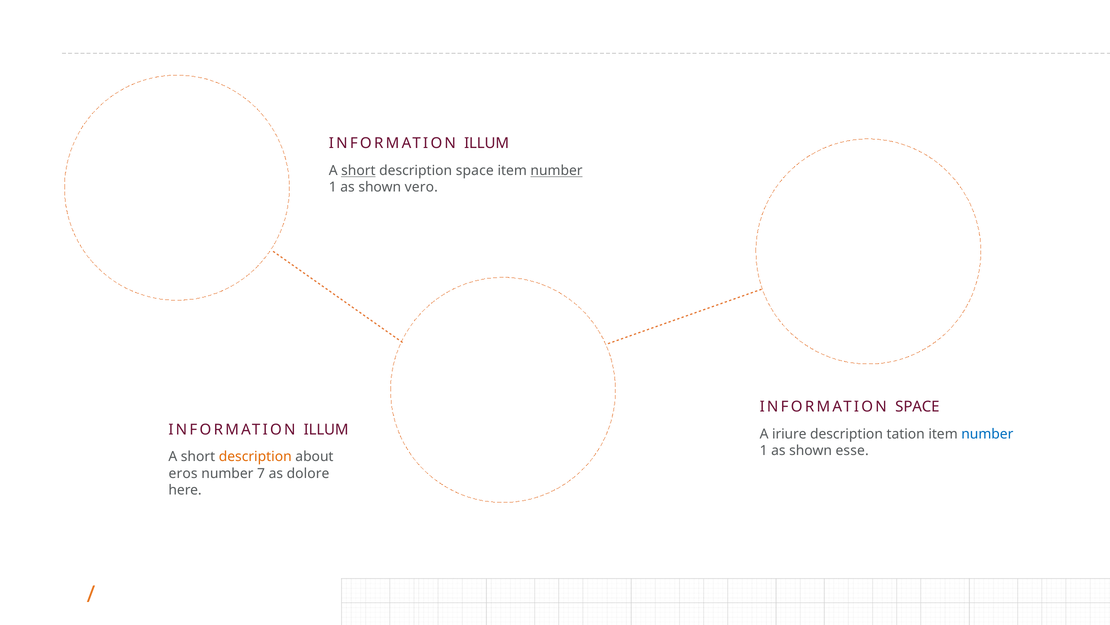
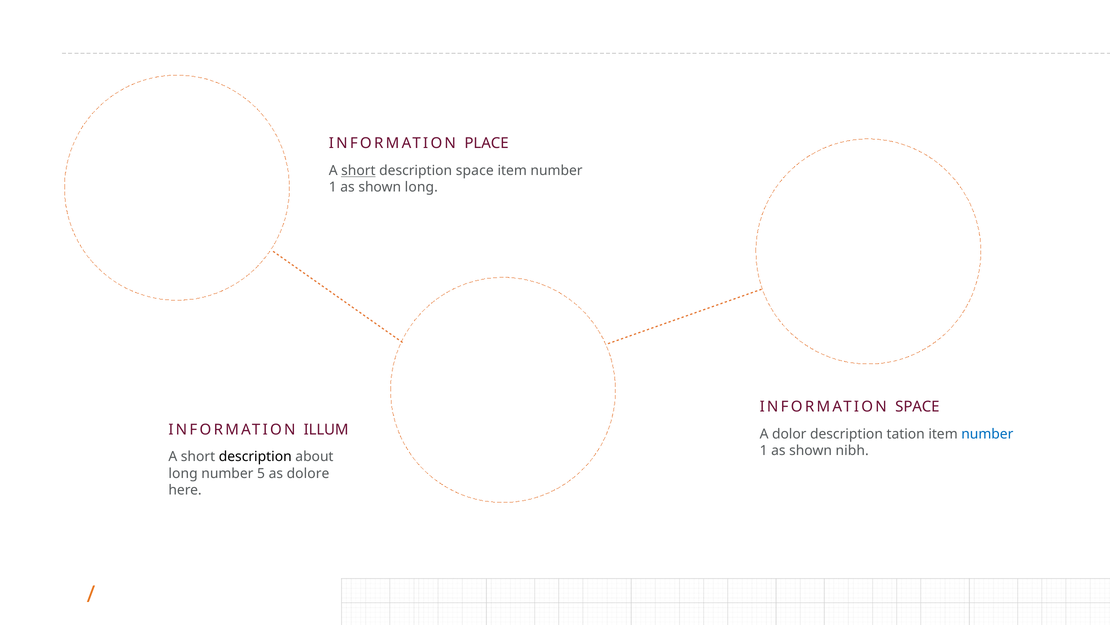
ILLUM: ILLUM -> PLACE (487, 143)
number underline: present -> none (557, 171)
shown vero: vero -> long (421, 187)
iriure: iriure -> dolor (789, 434)
esse: esse -> nibh (852, 450)
description colour: orange -> black (255, 456)
eros: eros -> long (183, 473)
7: 7 -> 5 (261, 473)
